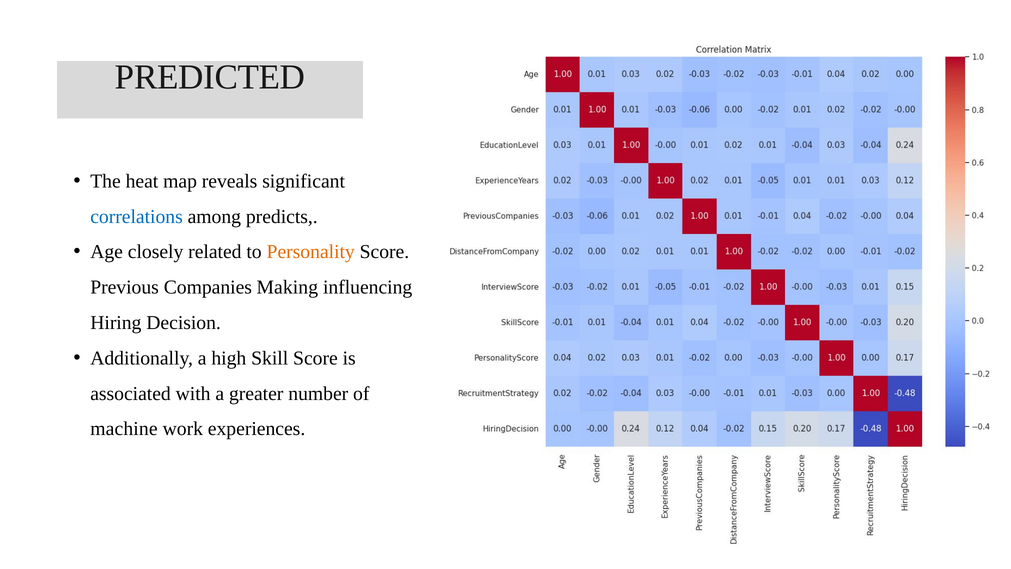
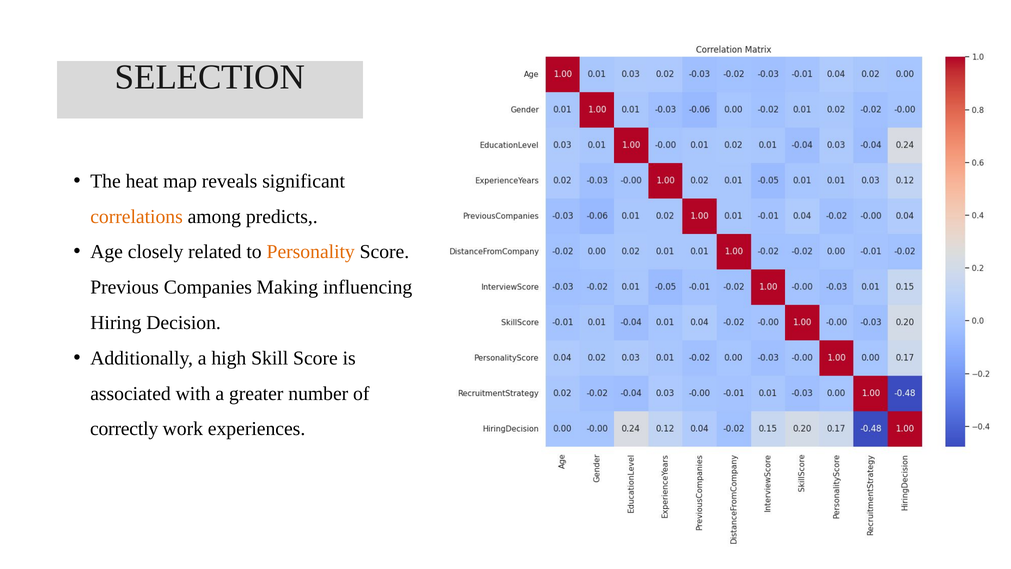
PREDICTED: PREDICTED -> SELECTION (210, 77)
correlations colour: blue -> orange (137, 216)
machine: machine -> correctly (124, 429)
